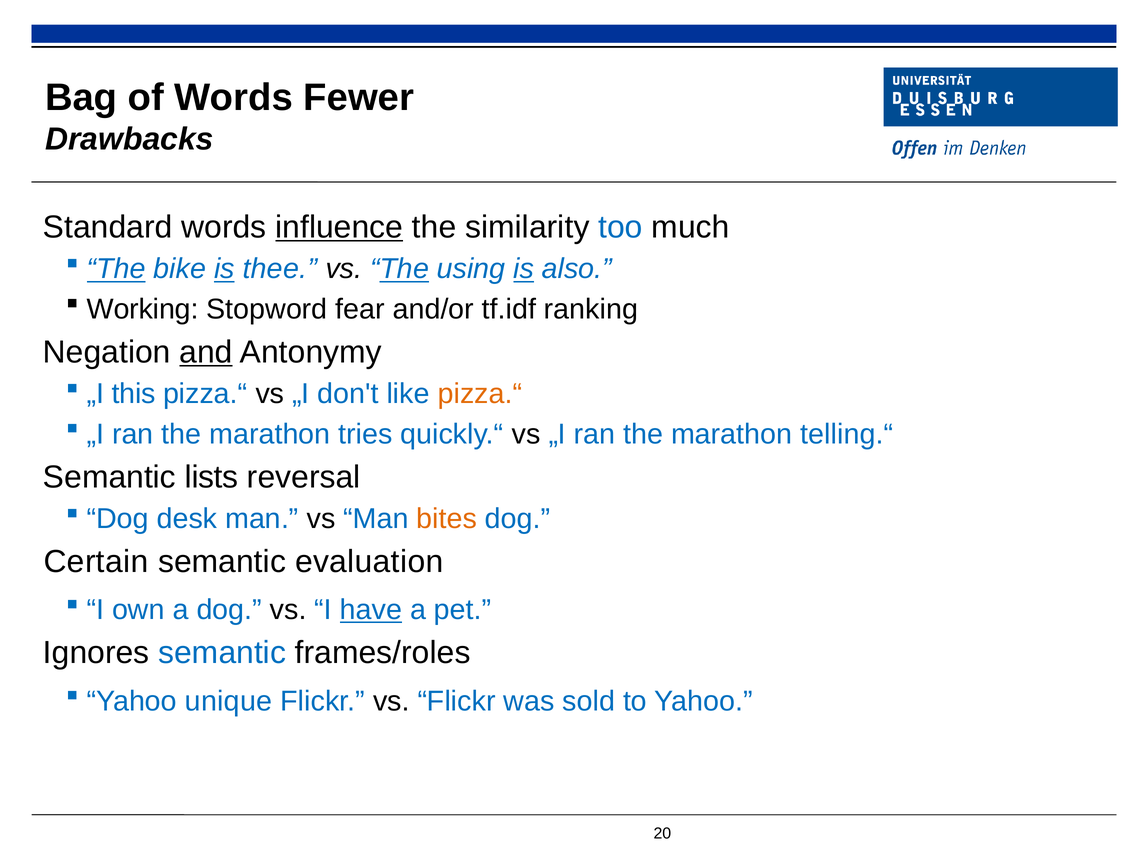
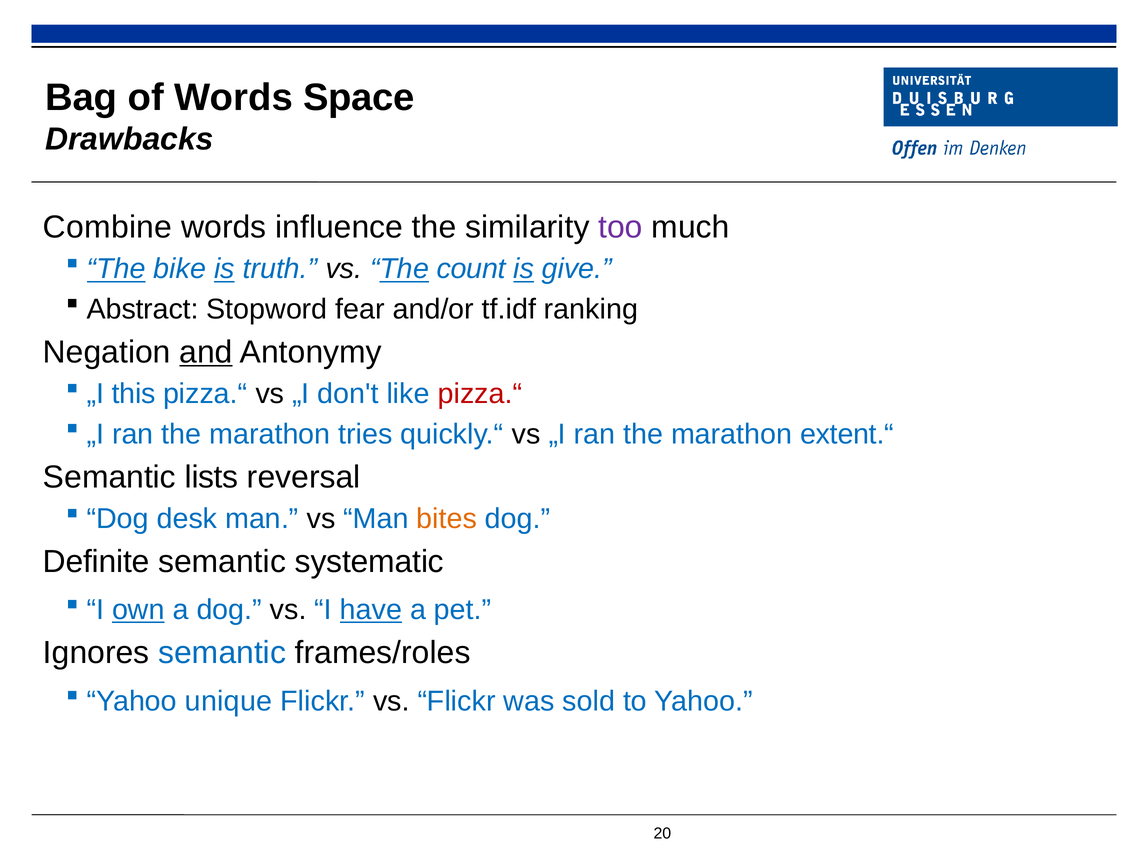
Fewer: Fewer -> Space (359, 98)
Standard: Standard -> Combine (108, 227)
influence underline: present -> none (339, 227)
too colour: blue -> purple (620, 227)
thee: thee -> truth (280, 269)
using: using -> count (471, 269)
also: also -> give (577, 269)
Working: Working -> Abstract (143, 309)
pizza.“ colour: orange -> red (480, 394)
telling.“: telling.“ -> extent.“ (847, 434)
Certain: Certain -> Definite (96, 562)
evaluation: evaluation -> systematic (369, 562)
own underline: none -> present (138, 610)
